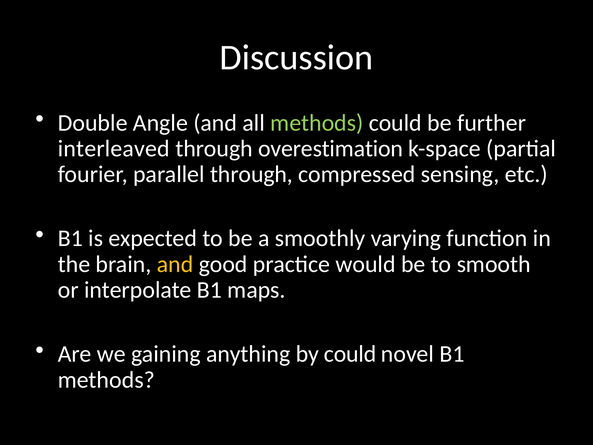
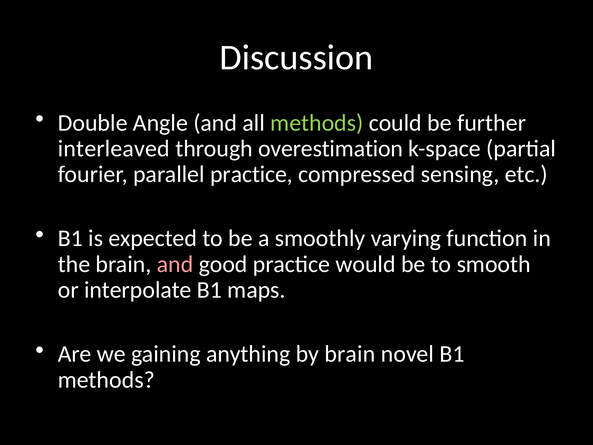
parallel through: through -> practice (251, 174)
and colour: yellow -> pink (175, 264)
by could: could -> brain (350, 354)
